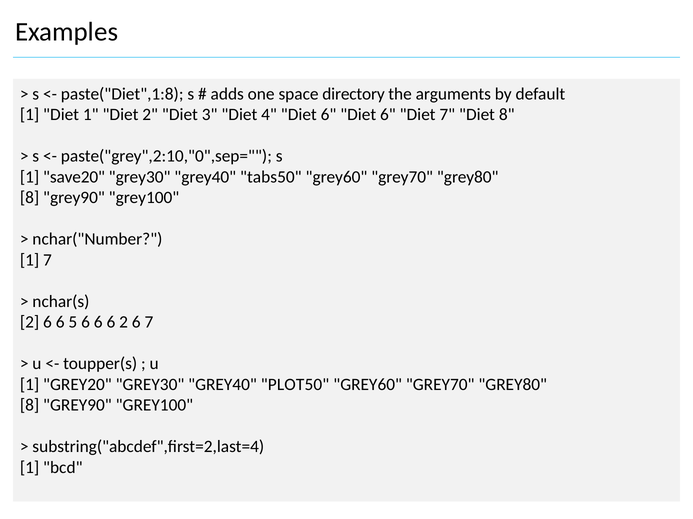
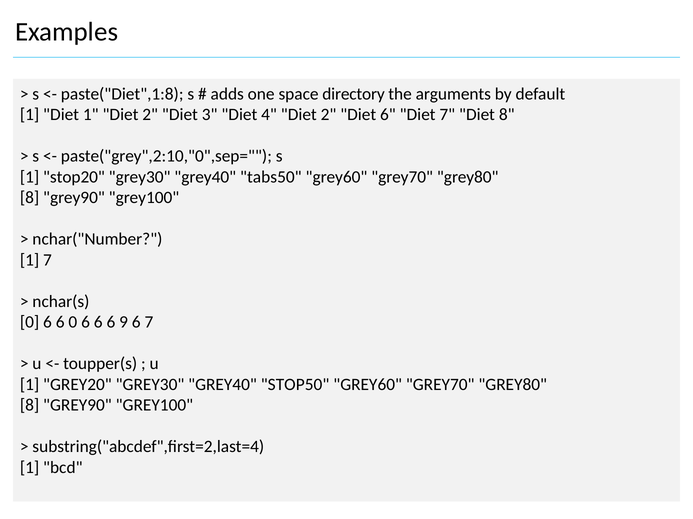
4 Diet 6: 6 -> 2 (328, 115)
save20: save20 -> stop20 (74, 177)
2: 2 -> 0 (30, 323)
6 5: 5 -> 0 (73, 323)
6 2: 2 -> 9 (124, 323)
PLOT50: PLOT50 -> STOP50 (295, 385)
